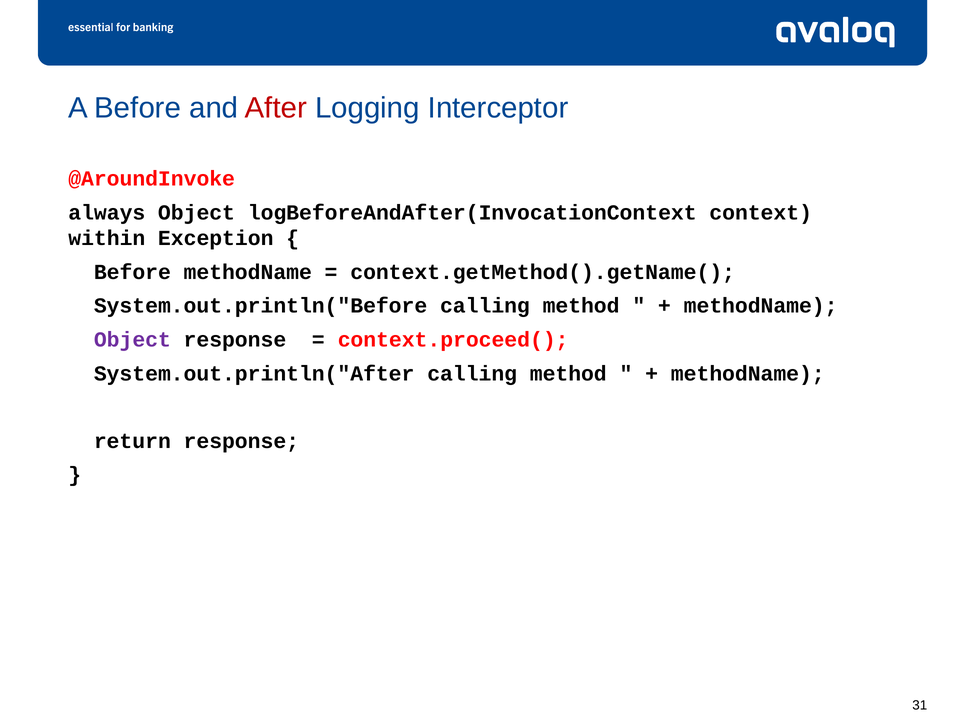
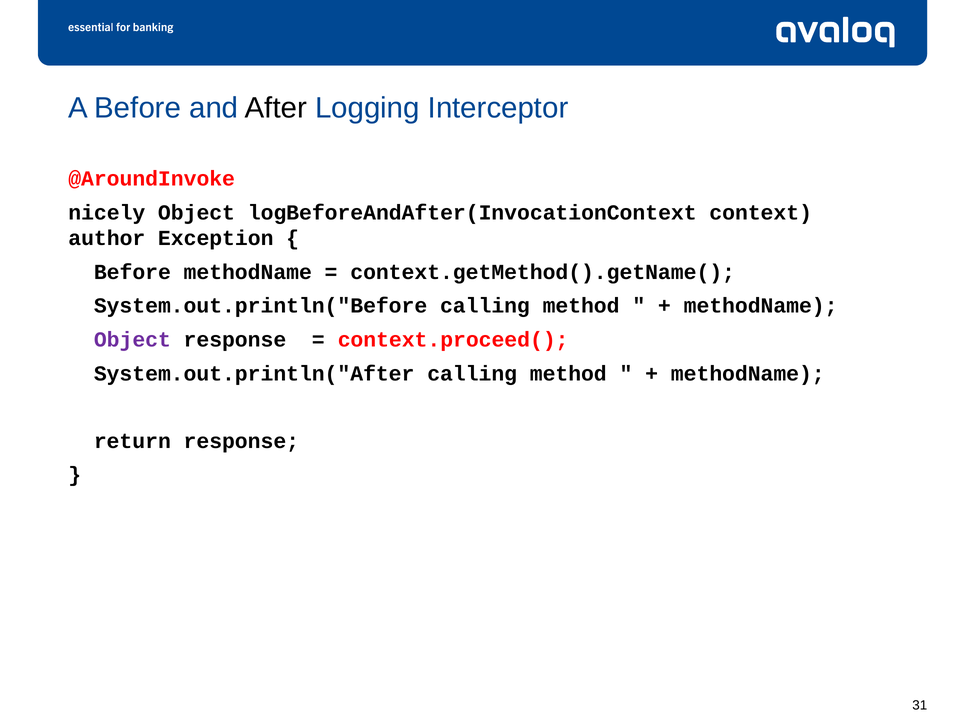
After colour: red -> black (276, 108)
always: always -> nicely (107, 212)
within: within -> author (107, 238)
